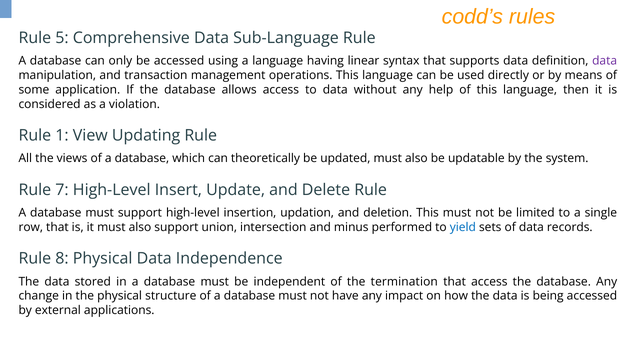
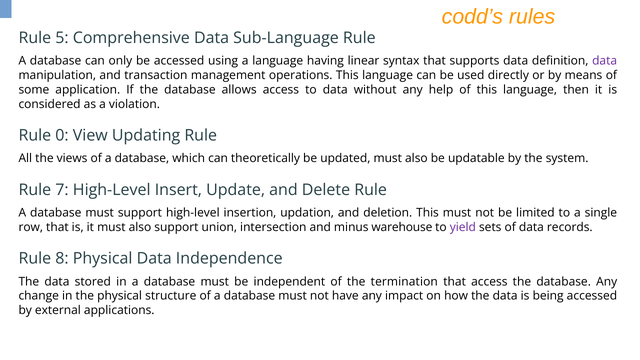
1: 1 -> 0 (62, 136)
performed: performed -> warehouse (402, 227)
yield colour: blue -> purple (463, 227)
